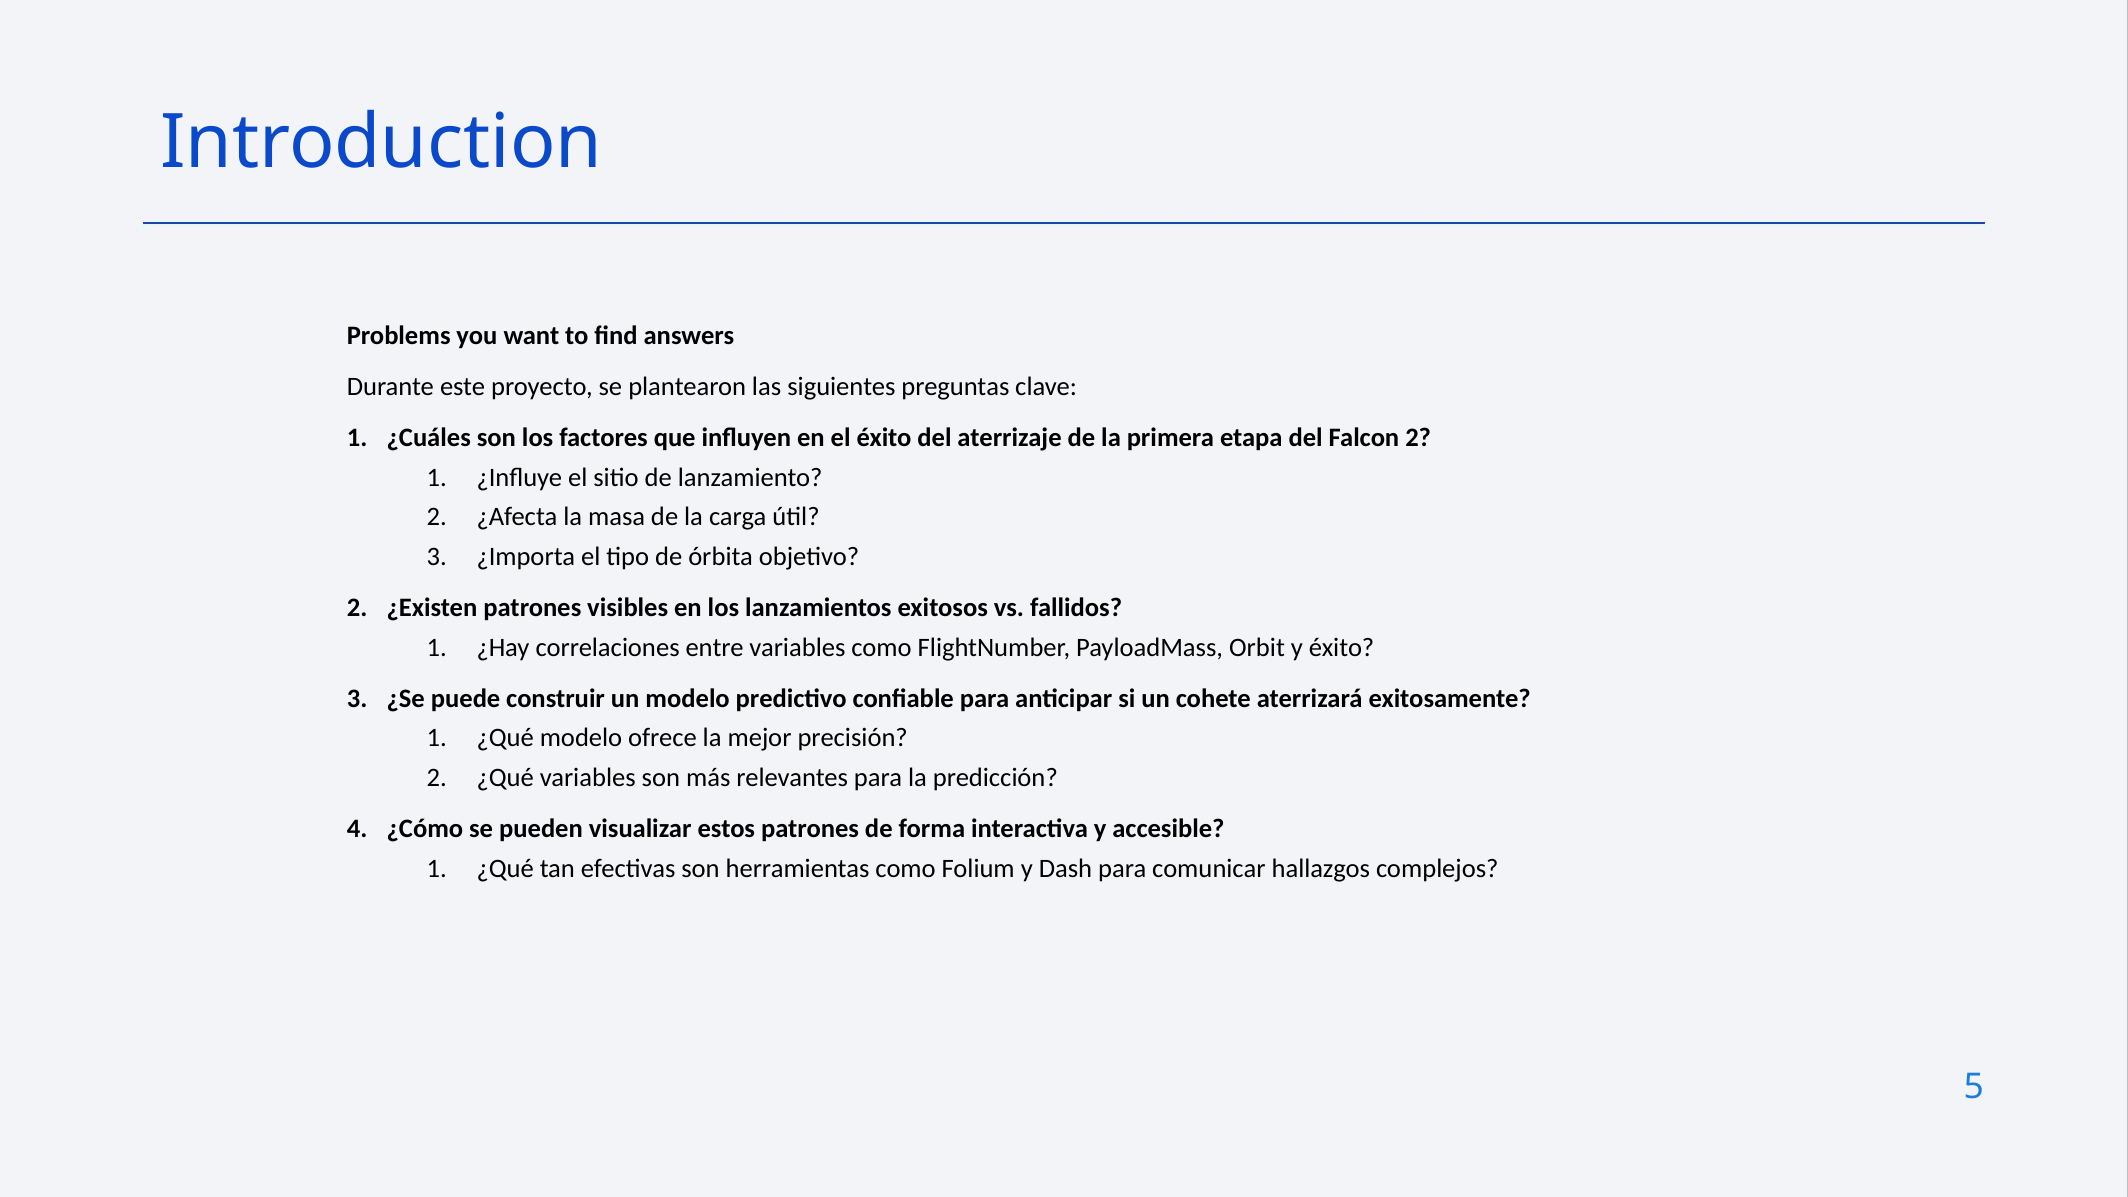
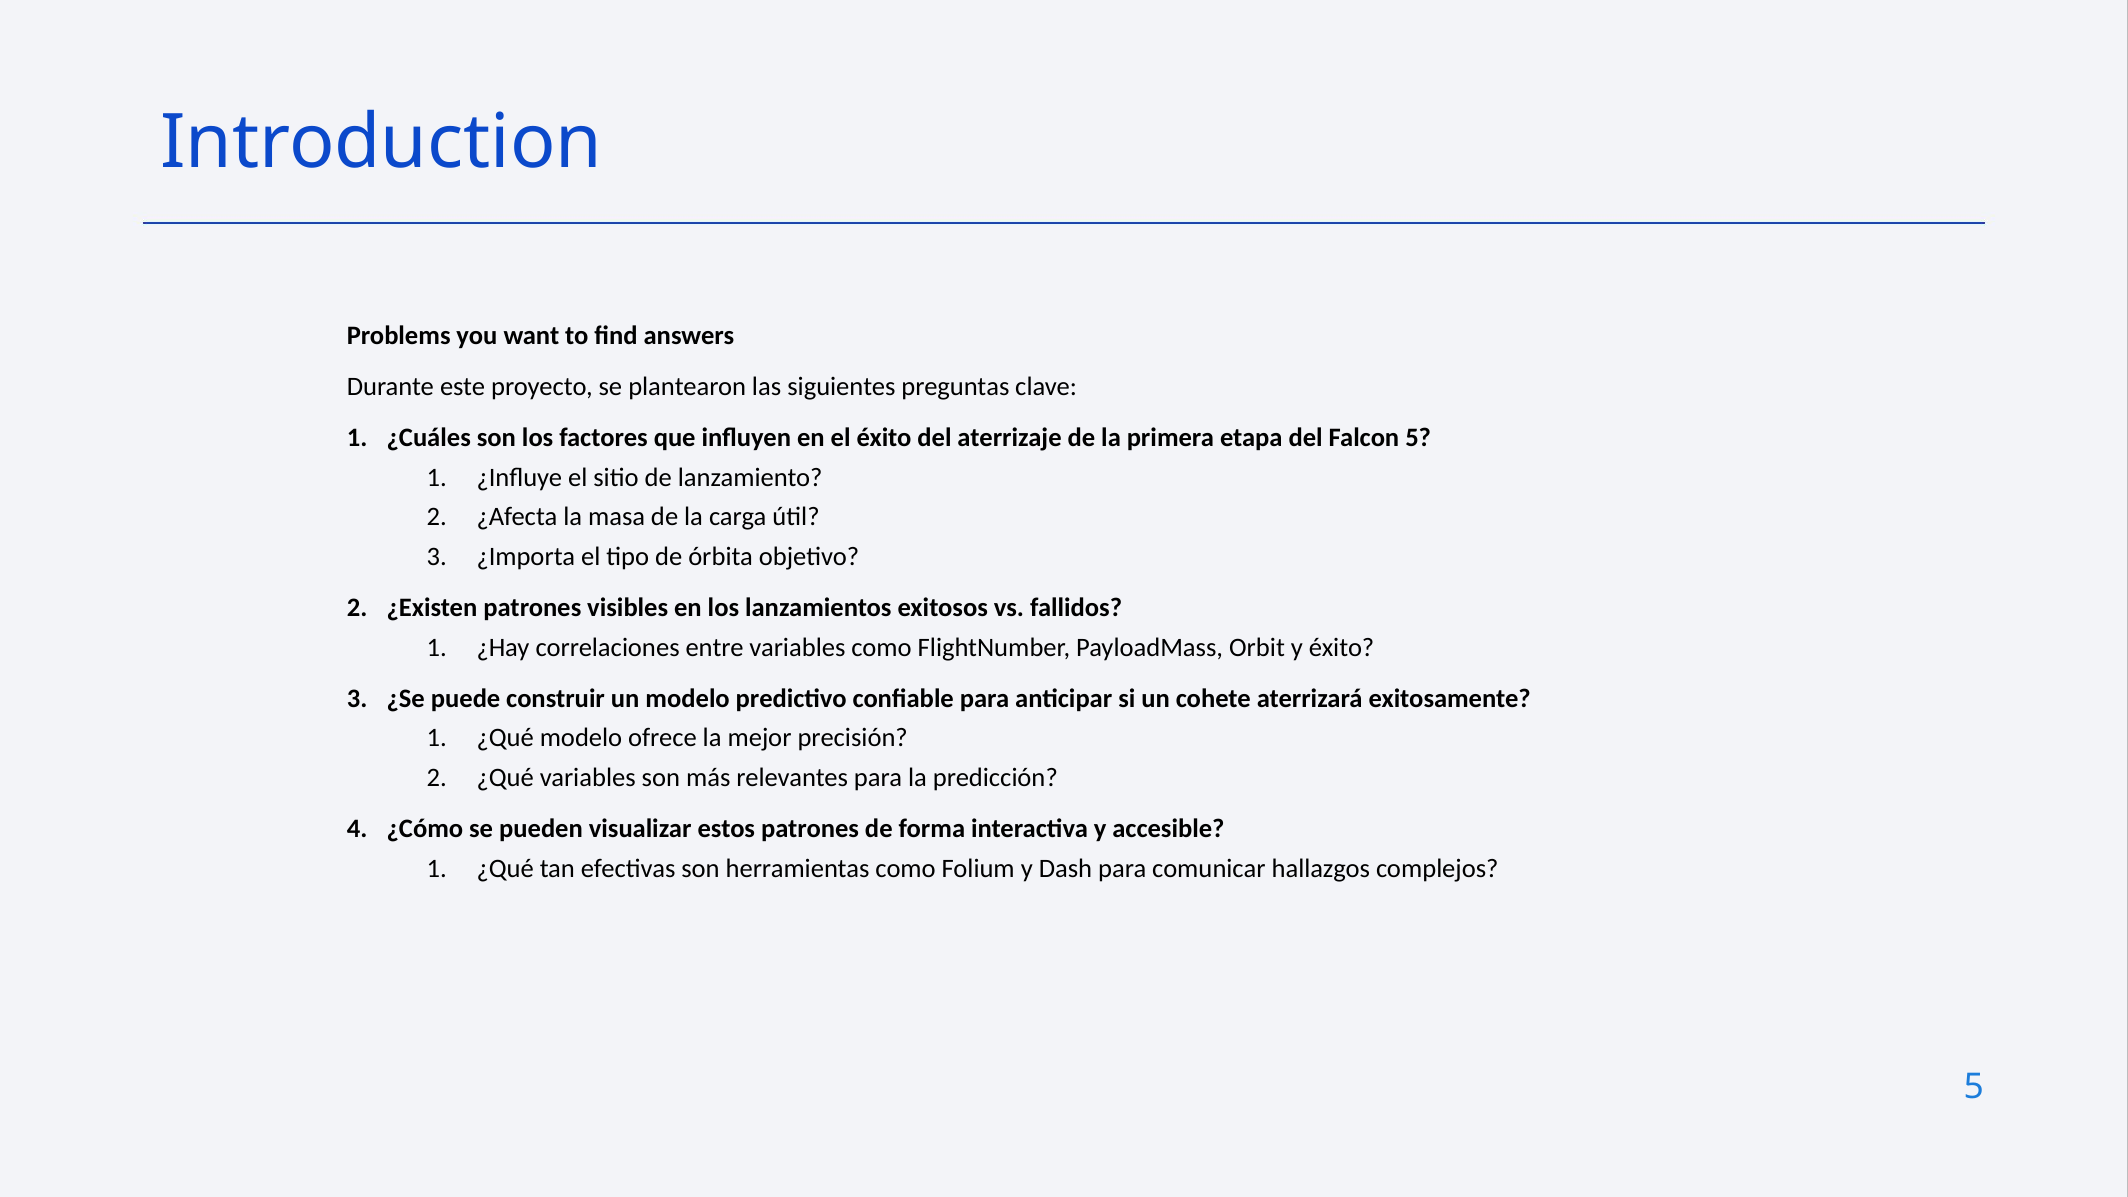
Falcon 2: 2 -> 5 (1418, 437)
